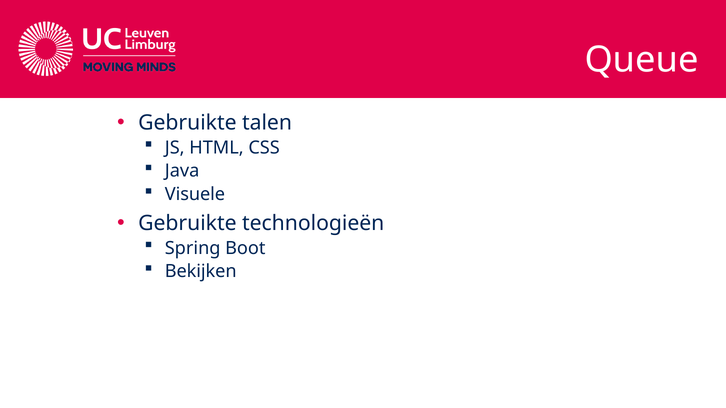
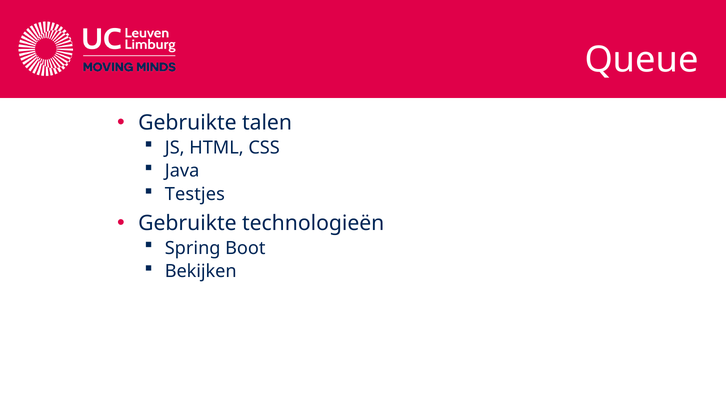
Visuele: Visuele -> Testjes (195, 195)
